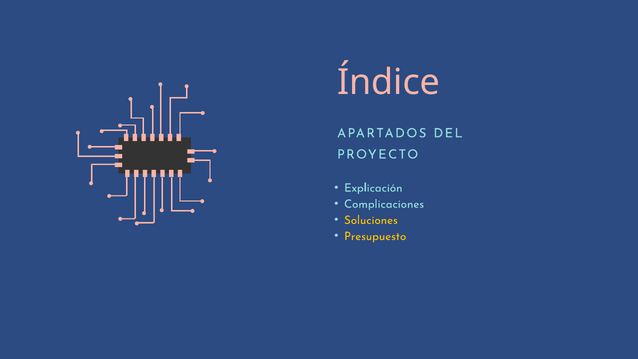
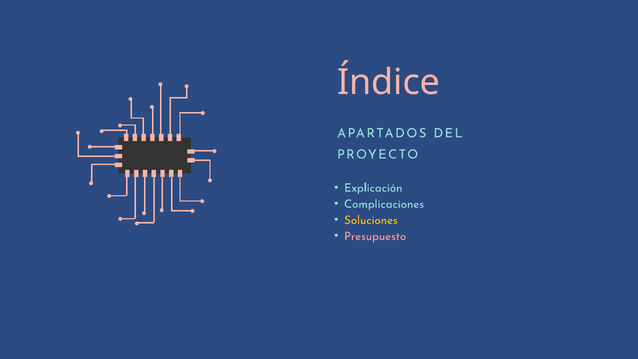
Presupuesto colour: yellow -> pink (375, 236)
